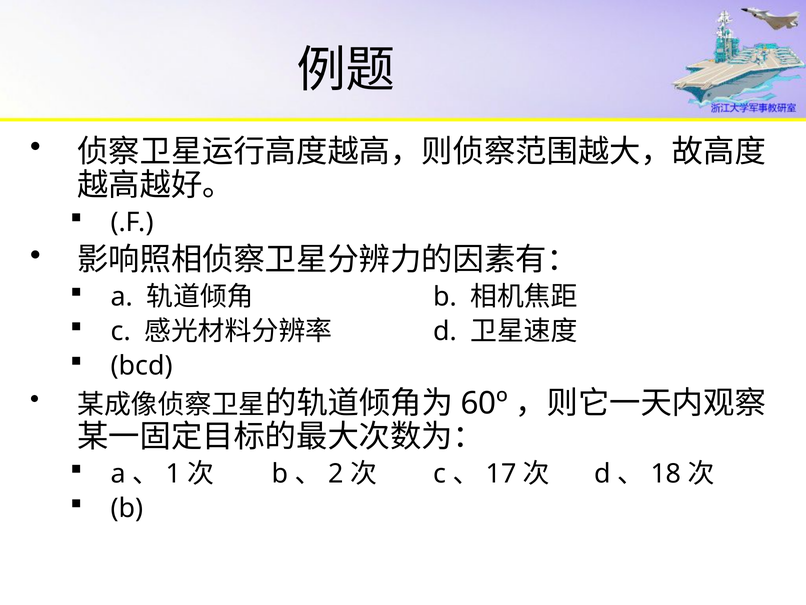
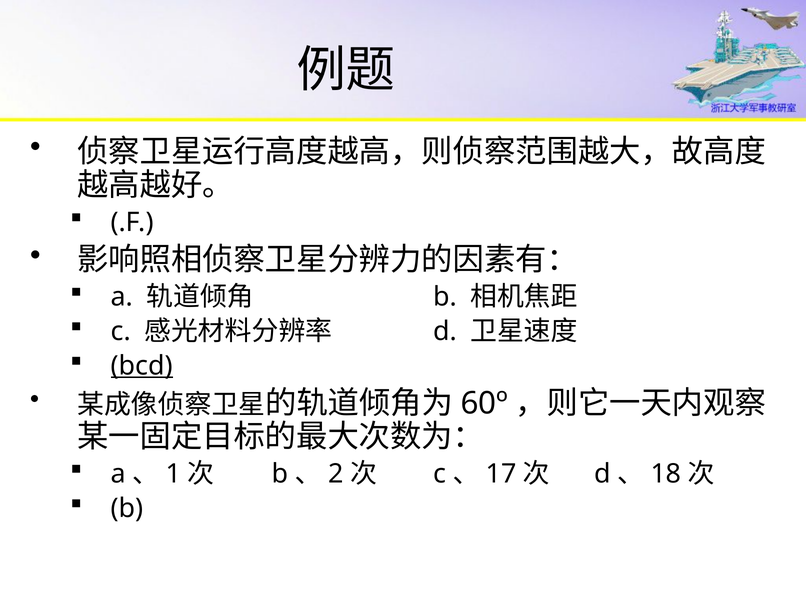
bcd underline: none -> present (142, 365)
